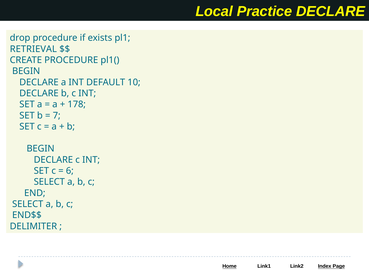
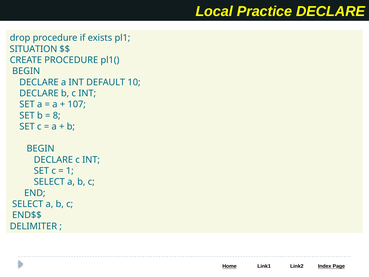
RETRIEVAL: RETRIEVAL -> SITUATION (33, 49)
178: 178 -> 107 (77, 104)
7: 7 -> 8 (57, 115)
6: 6 -> 1 (70, 171)
